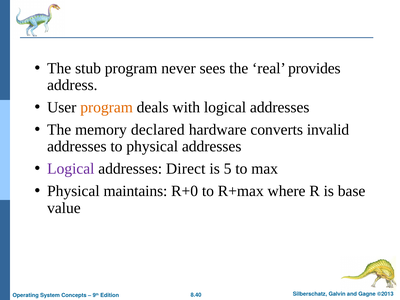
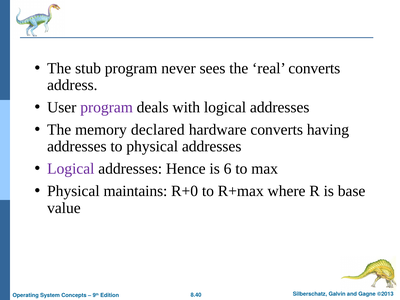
real provides: provides -> converts (314, 68)
program colour: orange -> purple (107, 107)
invalid: invalid -> having (328, 130)
Direct: Direct -> Hence (186, 169)
5: 5 -> 6 (228, 169)
